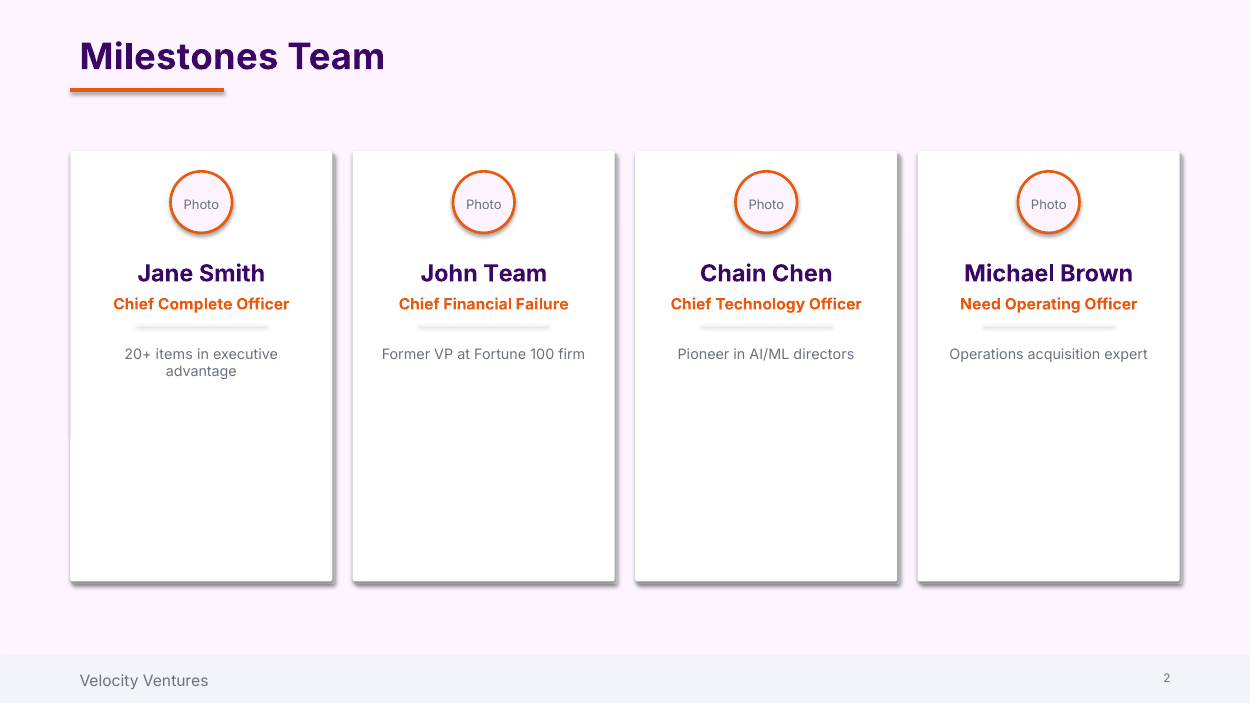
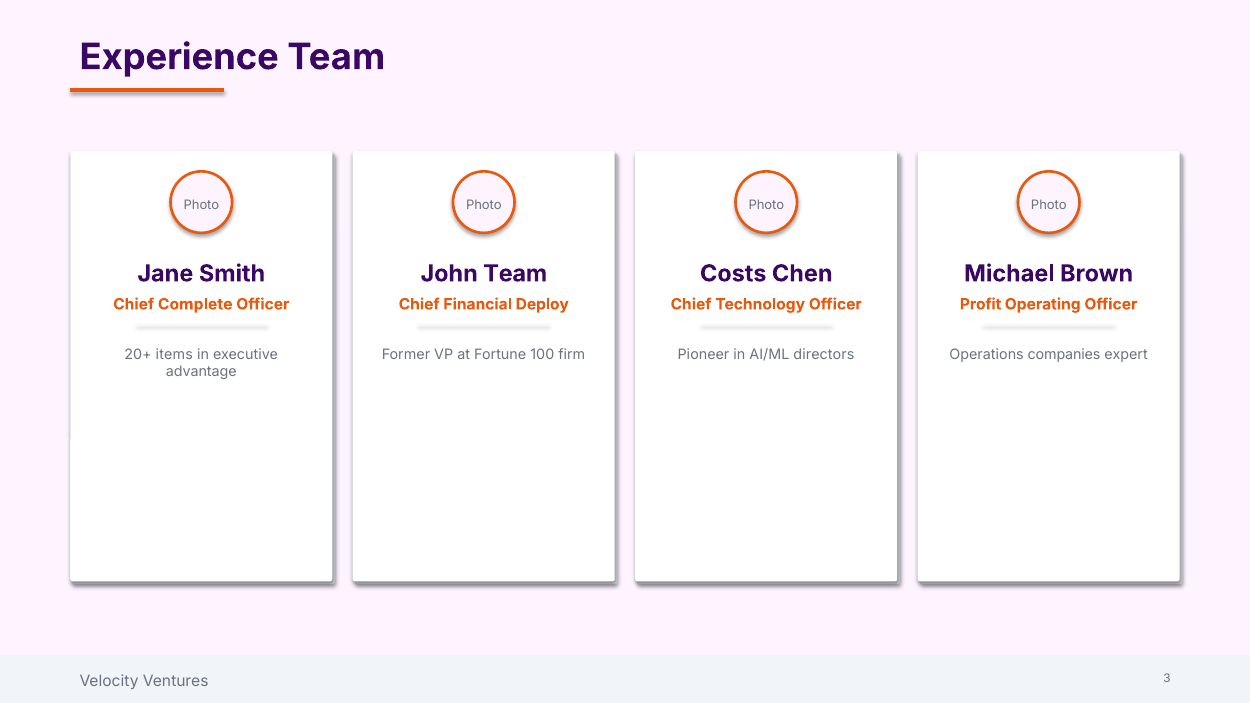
Milestones: Milestones -> Experience (179, 57)
Chain: Chain -> Costs (733, 274)
Failure: Failure -> Deploy (542, 304)
Need: Need -> Profit (981, 304)
acquisition: acquisition -> companies (1064, 355)
2: 2 -> 3 (1167, 679)
